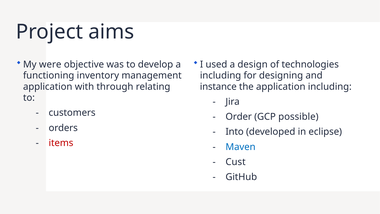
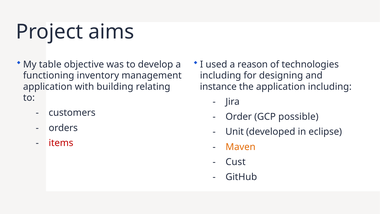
were: were -> table (50, 64)
design: design -> reason (253, 64)
through: through -> building (115, 87)
Into: Into -> Unit (235, 132)
Maven colour: blue -> orange (241, 147)
